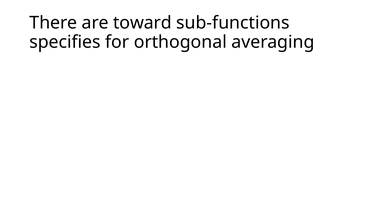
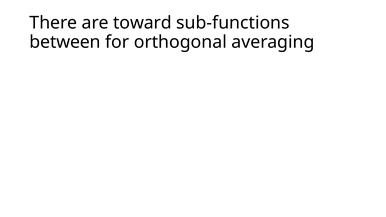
specifies: specifies -> between (65, 42)
